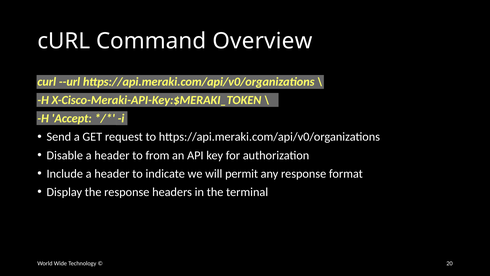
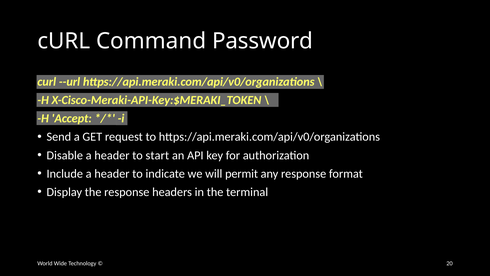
Overview: Overview -> Password (263, 41)
from: from -> start (157, 155)
